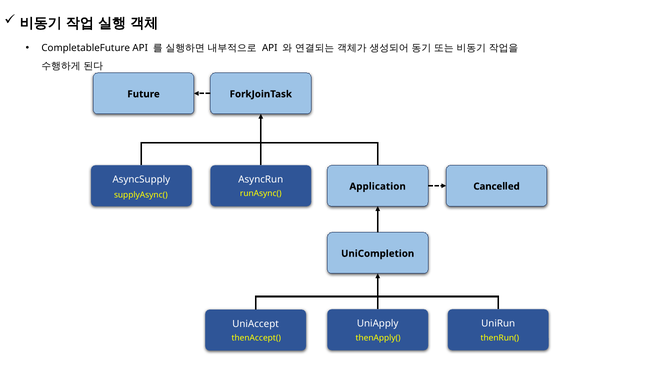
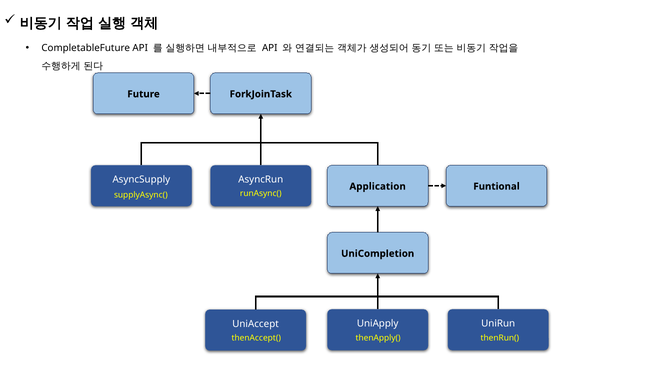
Cancelled: Cancelled -> Funtional (496, 186)
